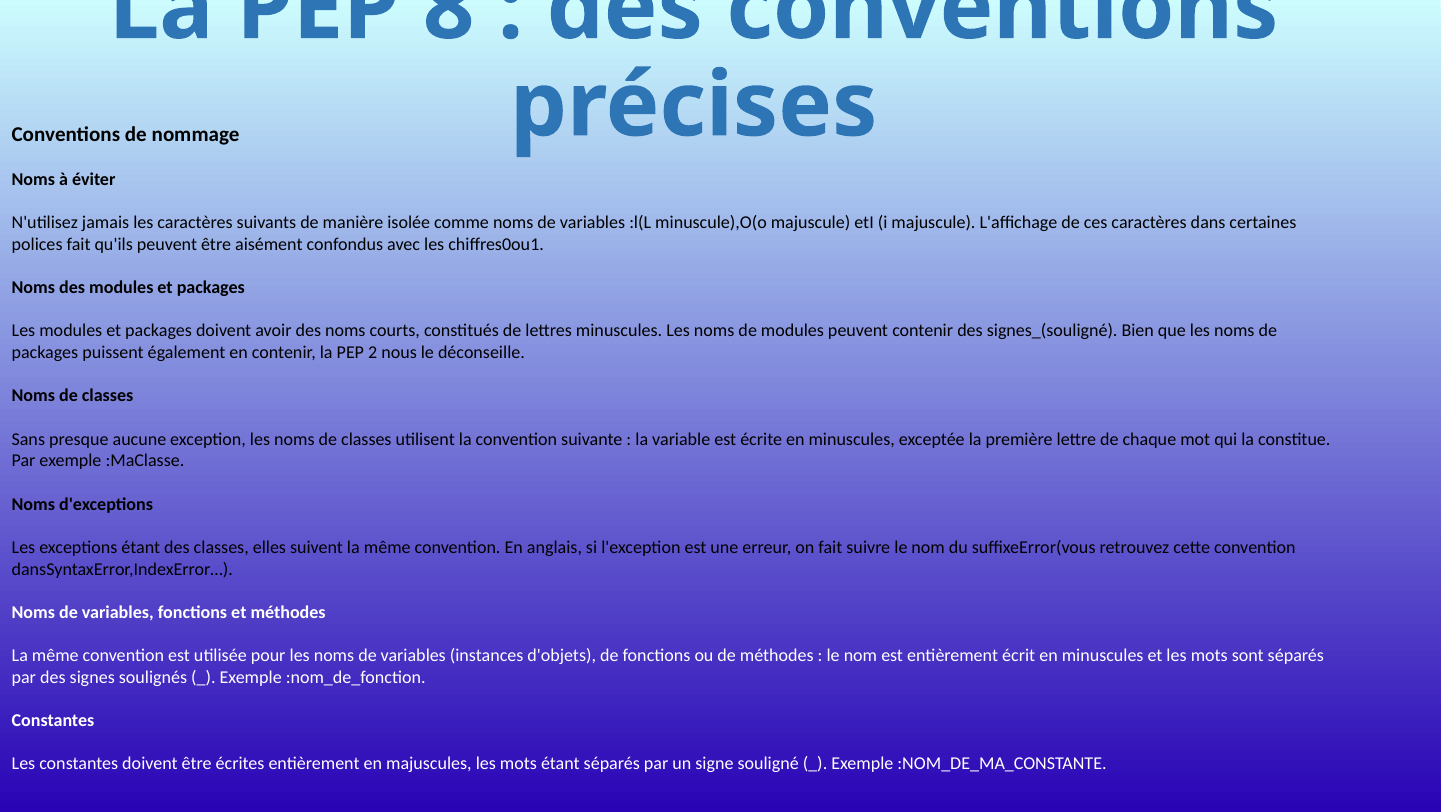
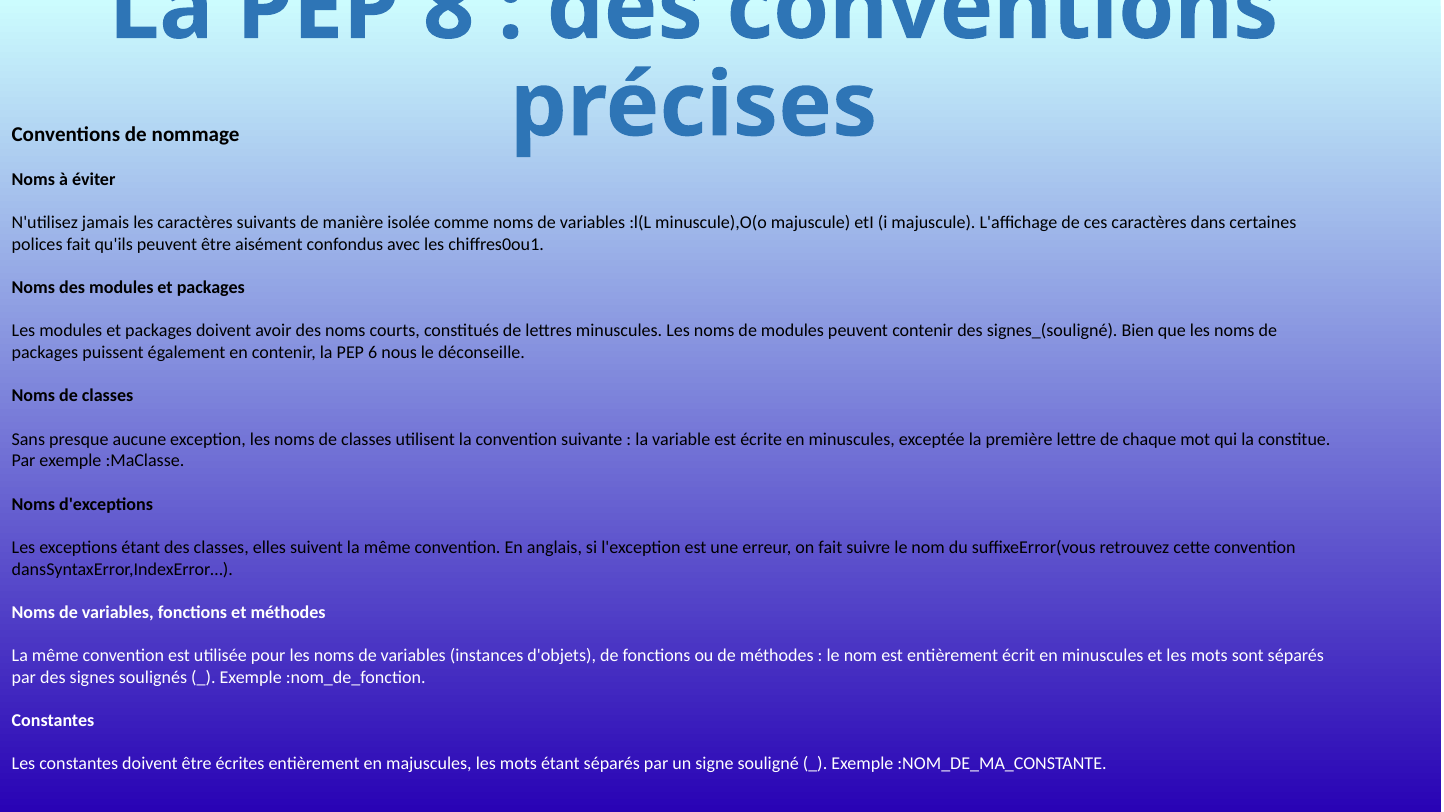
2: 2 -> 6 (373, 353)
